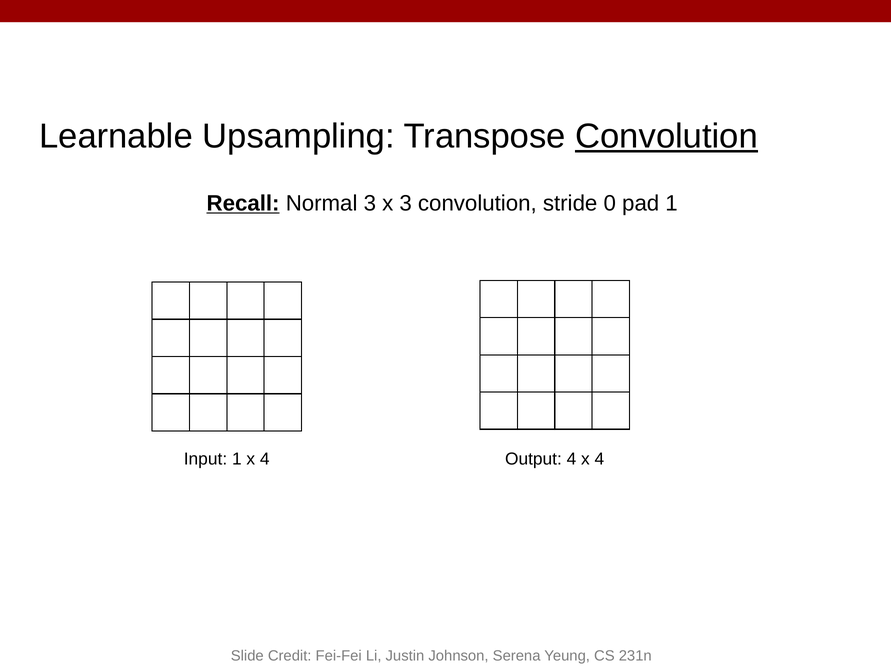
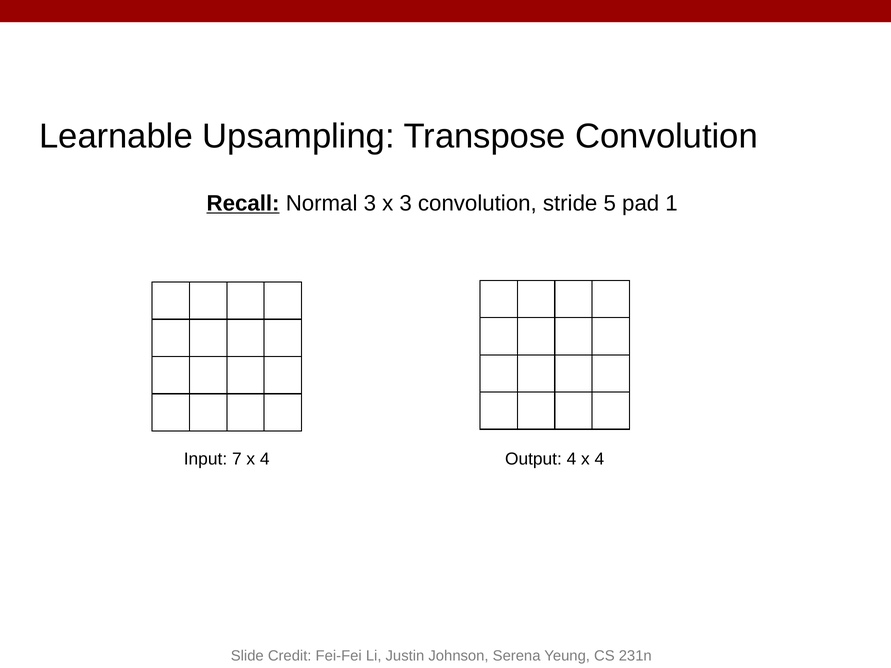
Convolution underline: present -> none (667, 136)
0: 0 -> 5 (610, 204)
Input 1: 1 -> 7 (237, 459)
